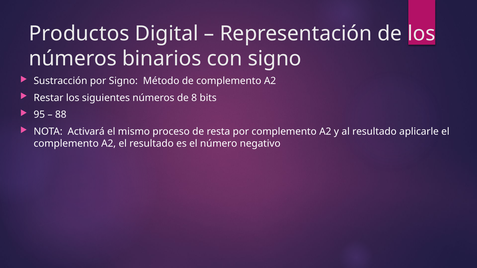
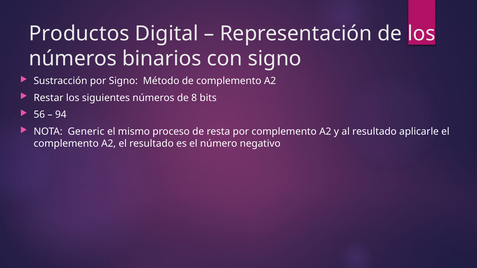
95: 95 -> 56 (39, 115)
88: 88 -> 94 (61, 115)
Activará: Activará -> Generic (86, 132)
